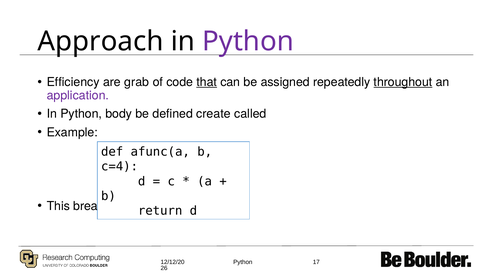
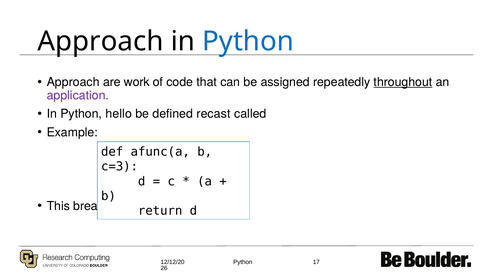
Python colour: purple -> blue (248, 41)
Efficiency: Efficiency -> Approach (73, 82)
grab: grab -> work (137, 82)
that underline: present -> none (207, 82)
body: body -> hello (119, 114)
create: create -> recast (214, 114)
c=4: c=4 -> c=3 (120, 166)
